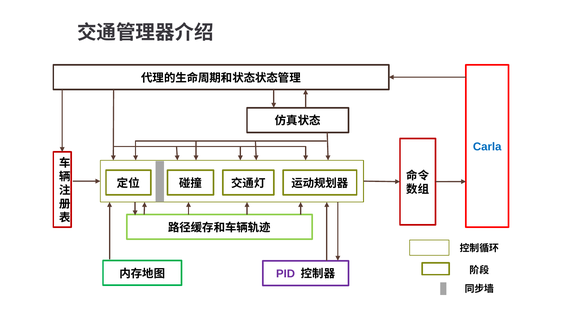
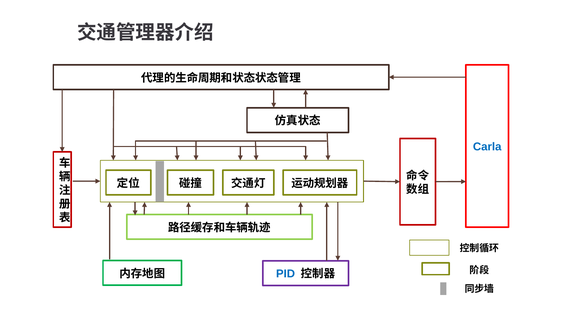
PID colour: purple -> blue (286, 274)
